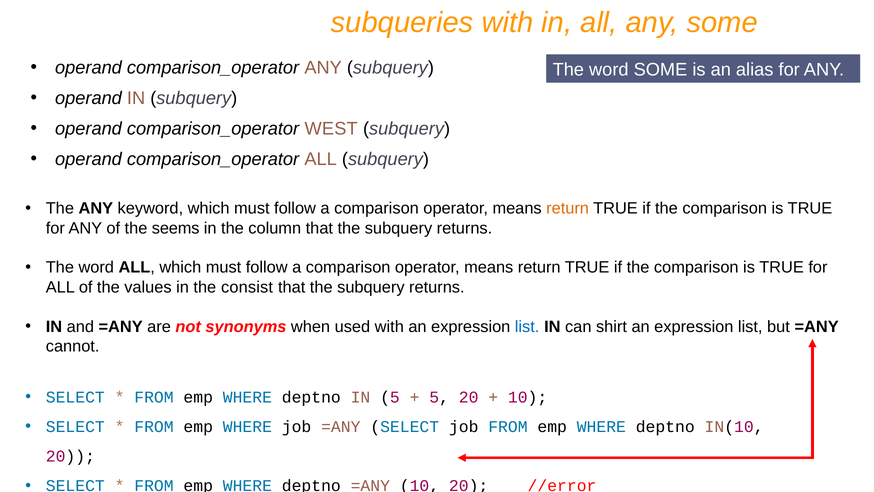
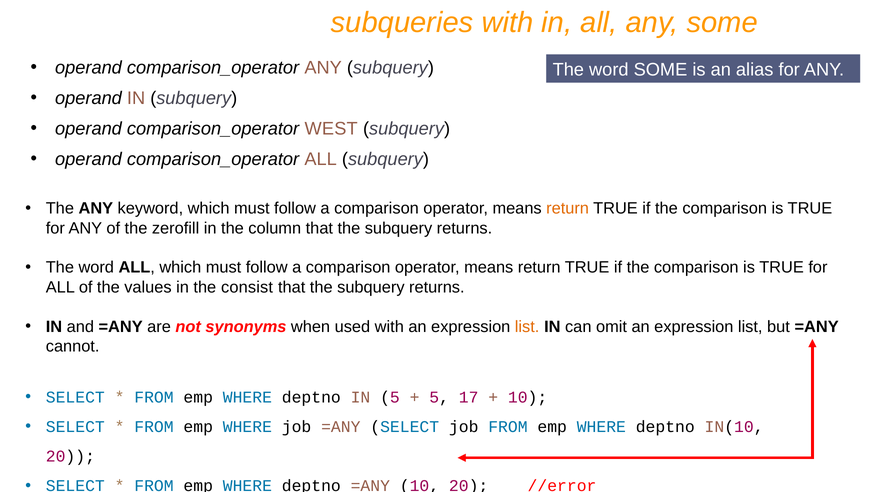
seems: seems -> zerofill (176, 228)
list colour: blue -> orange (527, 326)
shirt: shirt -> omit (612, 326)
5 20: 20 -> 17 (469, 397)
